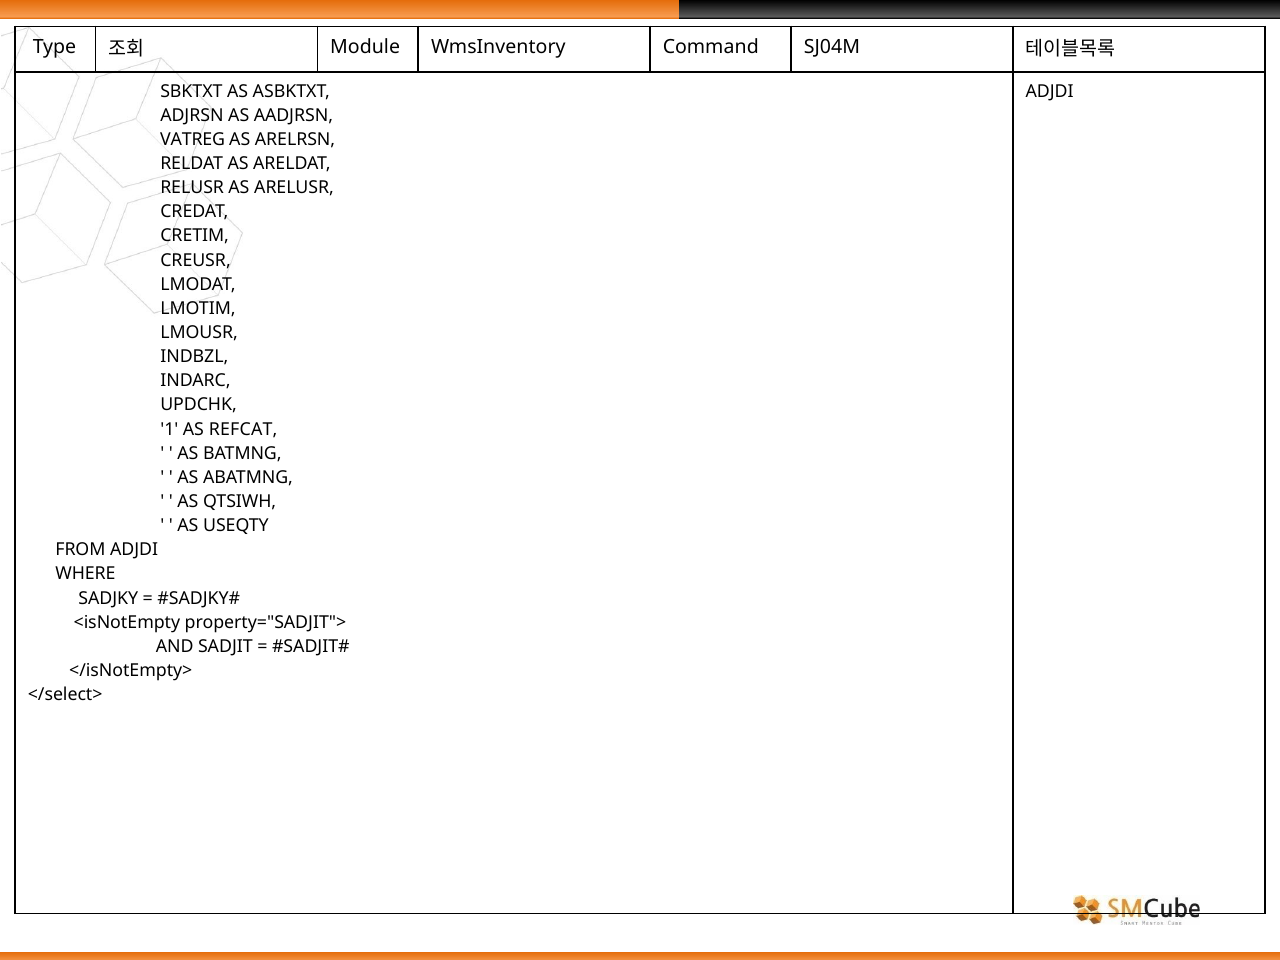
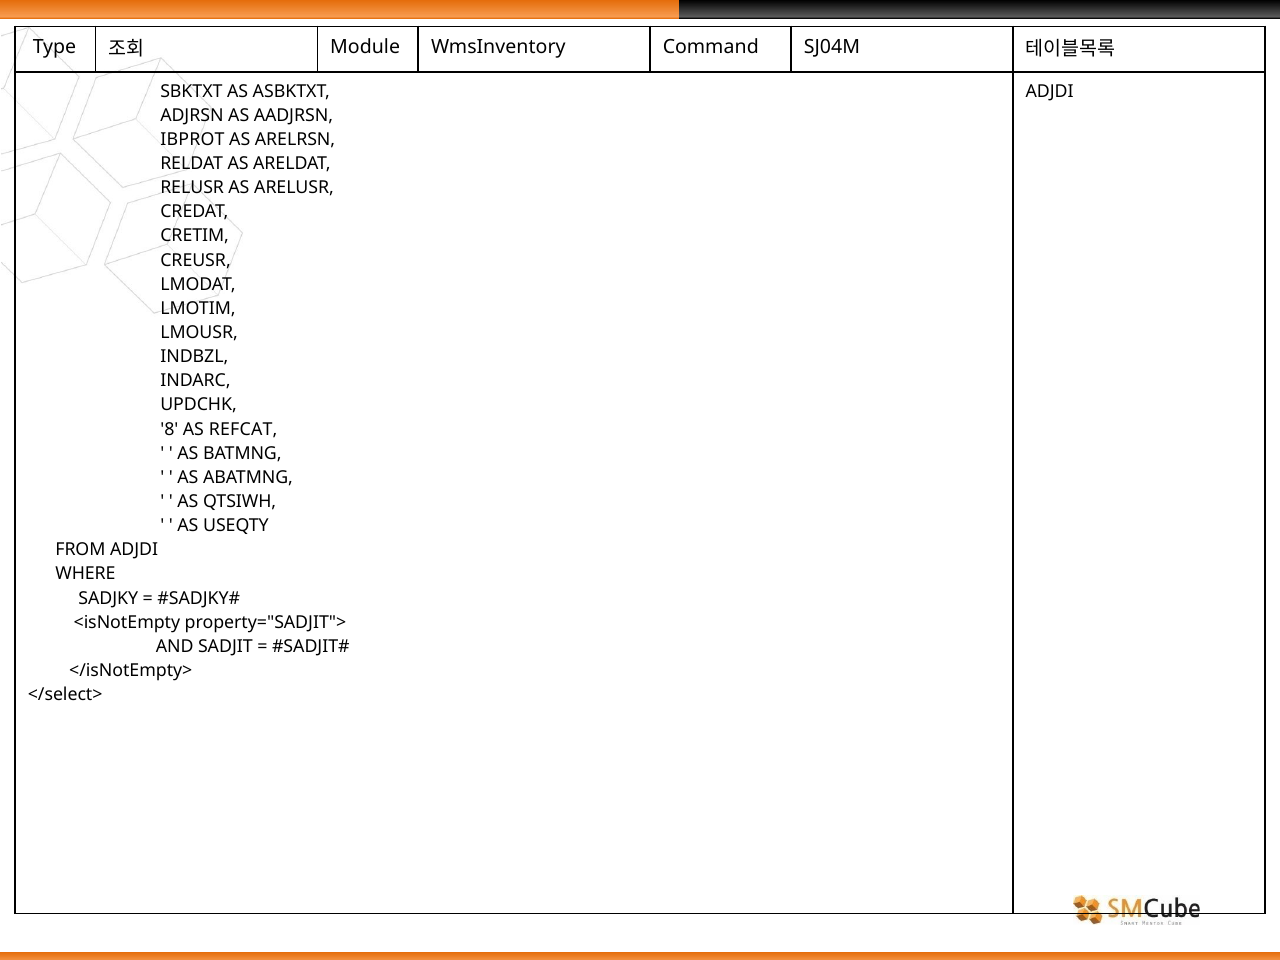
VATREG: VATREG -> IBPROT (192, 140)
1: 1 -> 8 (169, 429)
